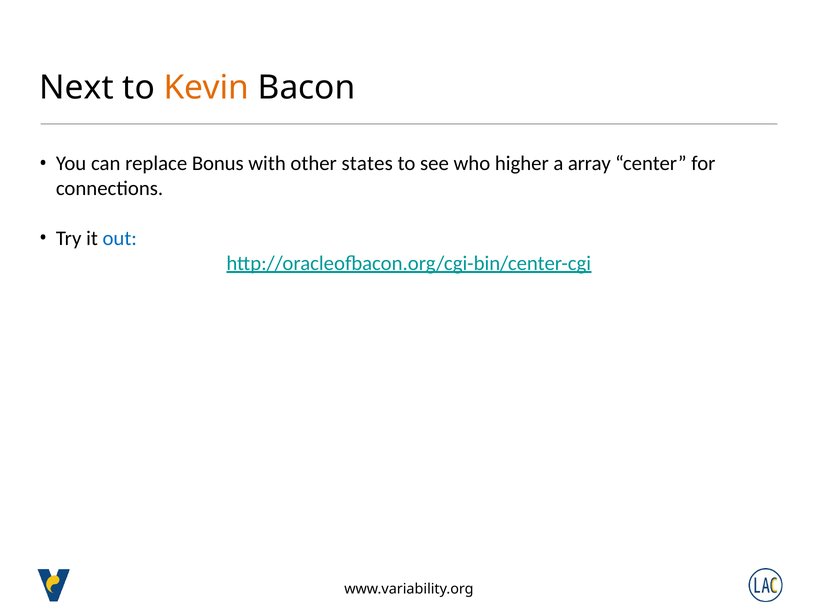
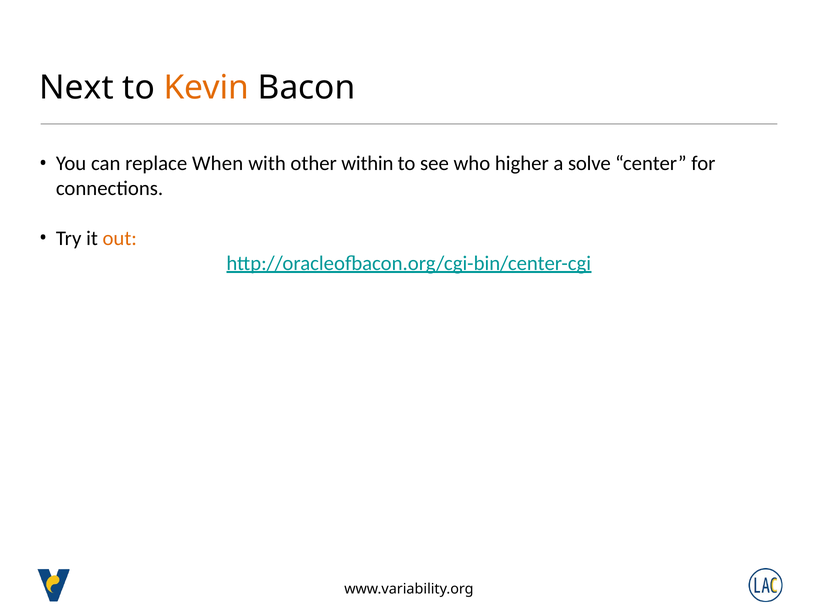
Bonus: Bonus -> When (218, 163)
states: states -> within (367, 163)
array: array -> solve (589, 163)
out colour: blue -> orange (120, 238)
